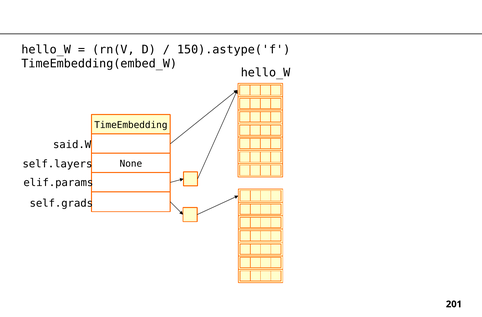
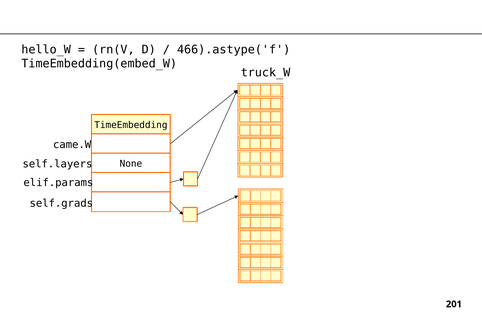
150).astype('f: 150).astype('f -> 466).astype('f (234, 50)
hello_W: hello_W -> truck_W (266, 73)
said.W: said.W -> came.W (72, 144)
